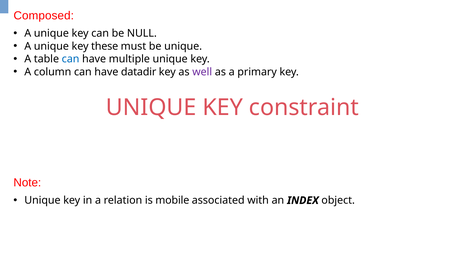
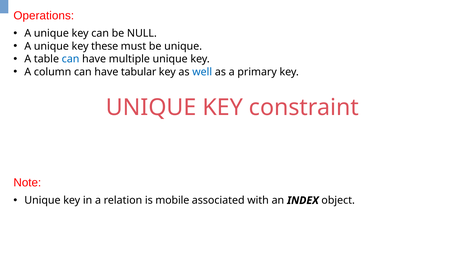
Composed: Composed -> Operations (44, 15)
datadir: datadir -> tabular (139, 72)
well colour: purple -> blue (202, 72)
